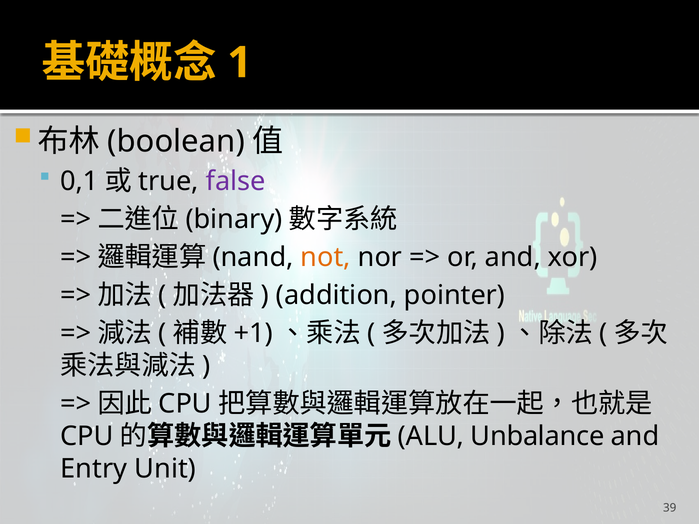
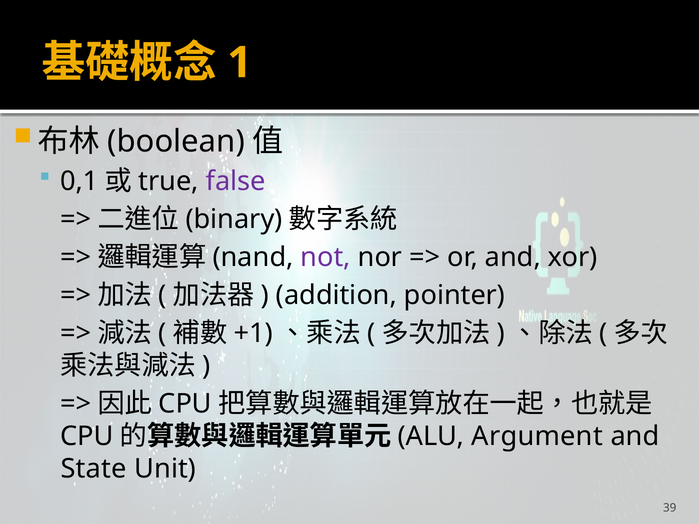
not colour: orange -> purple (326, 257)
Unbalance: Unbalance -> Argument (537, 437)
Entry: Entry -> State (94, 469)
